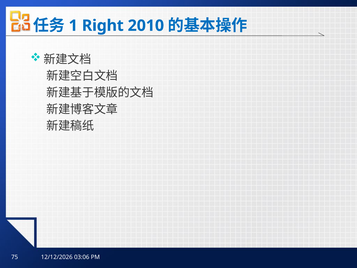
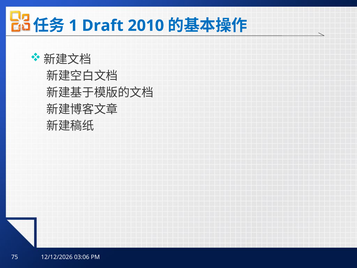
Right: Right -> Draft (103, 26)
